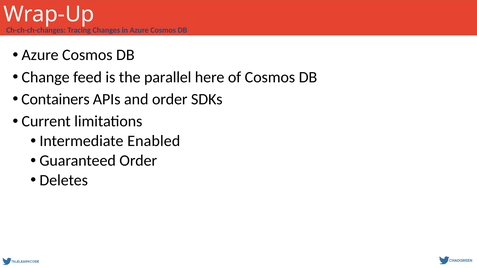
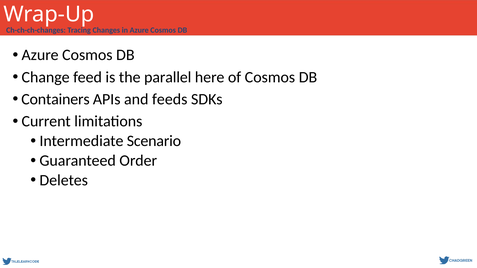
and order: order -> feeds (170, 99)
Enabled: Enabled -> Scenario (154, 141)
